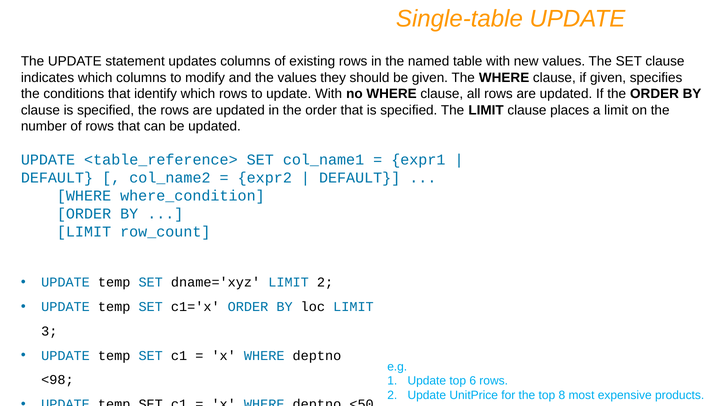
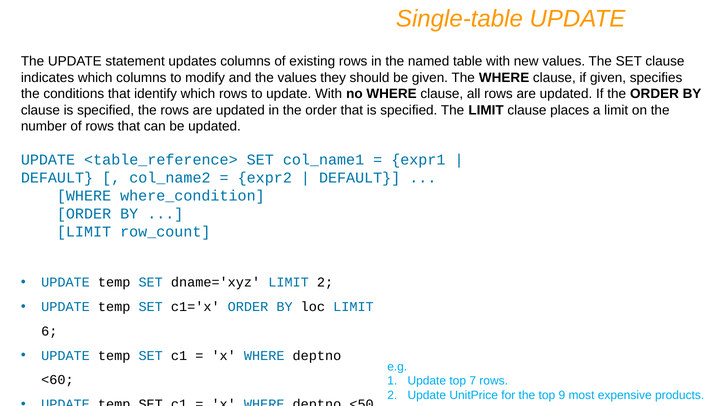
3: 3 -> 6 (49, 331)
<98: <98 -> <60 (57, 380)
6: 6 -> 7 (473, 381)
8: 8 -> 9 (562, 395)
